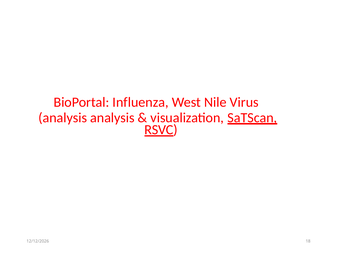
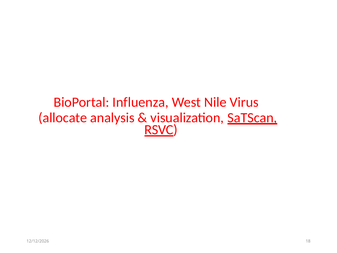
analysis: analysis -> allocate (63, 118)
